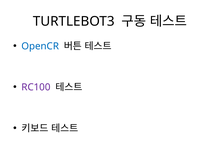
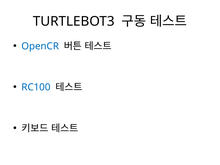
RC100 colour: purple -> blue (36, 87)
